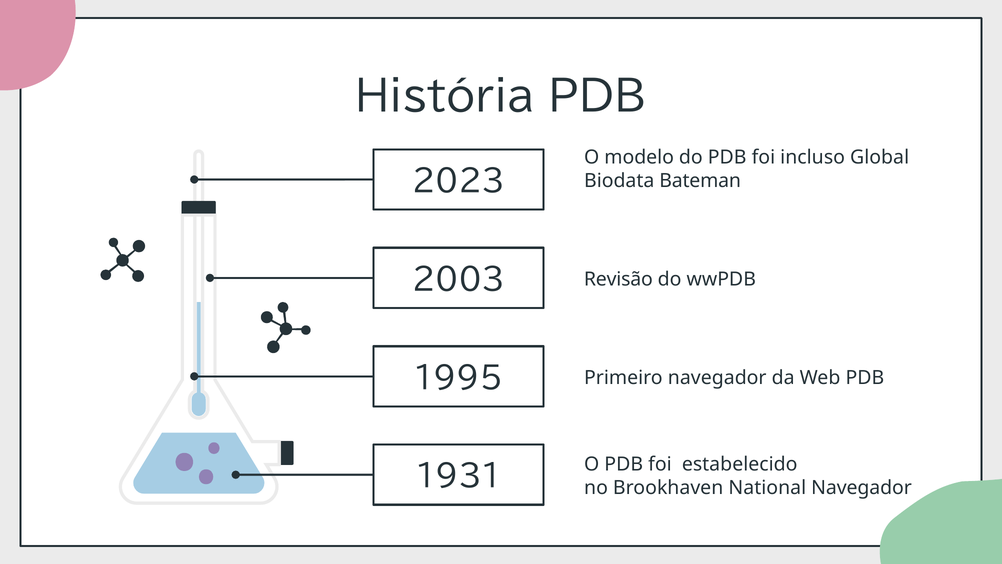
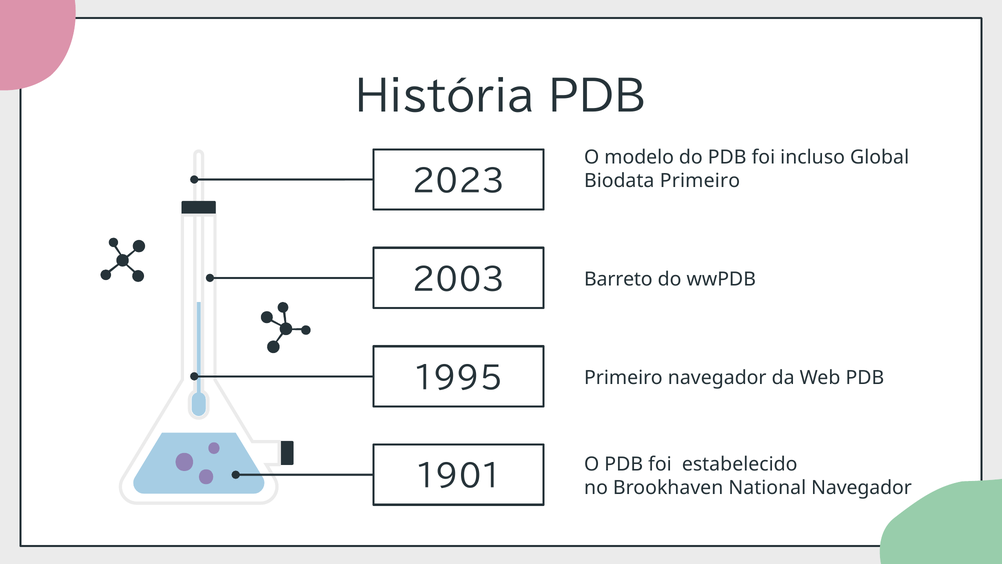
Biodata Bateman: Bateman -> Primeiro (700, 181)
Revisão: Revisão -> Barreto (618, 279)
1931: 1931 -> 1901 (459, 477)
